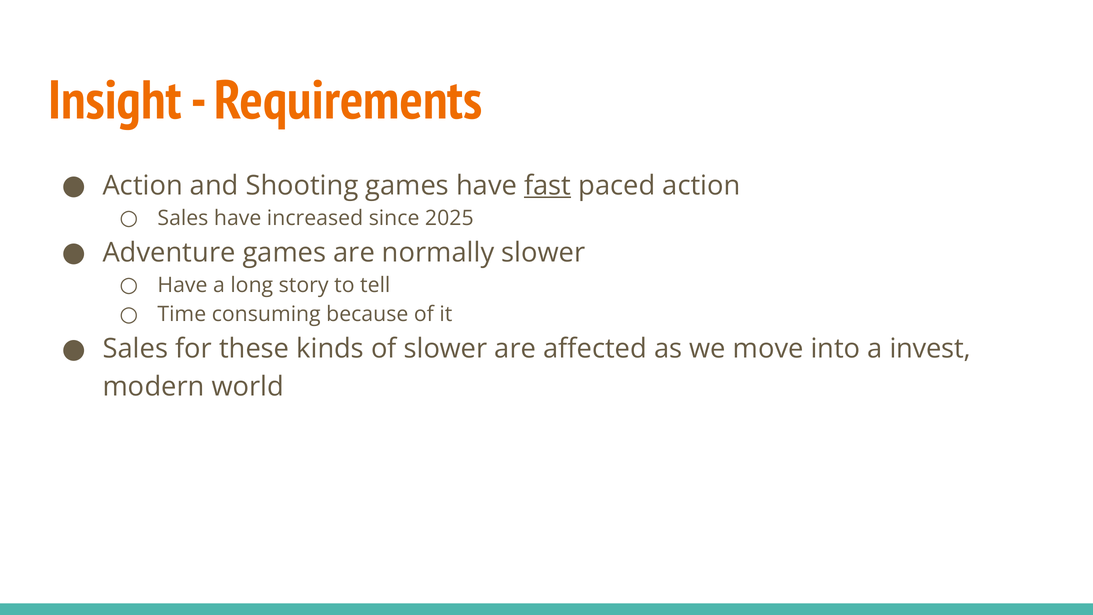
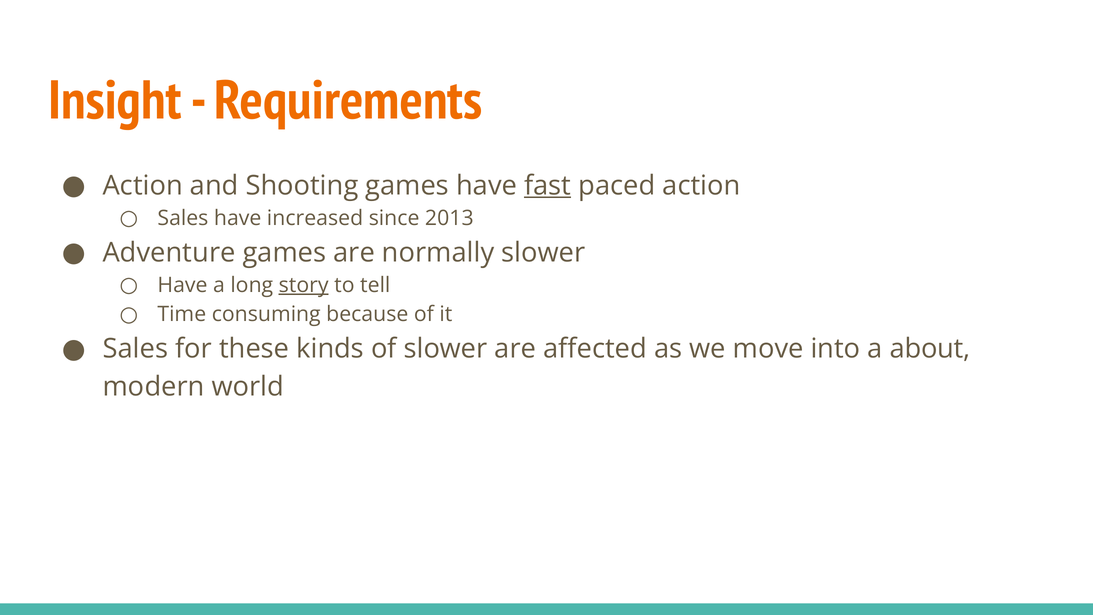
2025: 2025 -> 2013 (449, 218)
story underline: none -> present (304, 285)
invest: invest -> about (930, 349)
